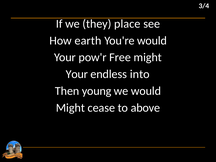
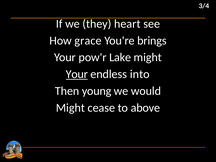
place: place -> heart (127, 24)
earth: earth -> grace (88, 41)
You're would: would -> brings (152, 41)
Free: Free -> Lake (120, 57)
Your underline: none -> present (77, 74)
